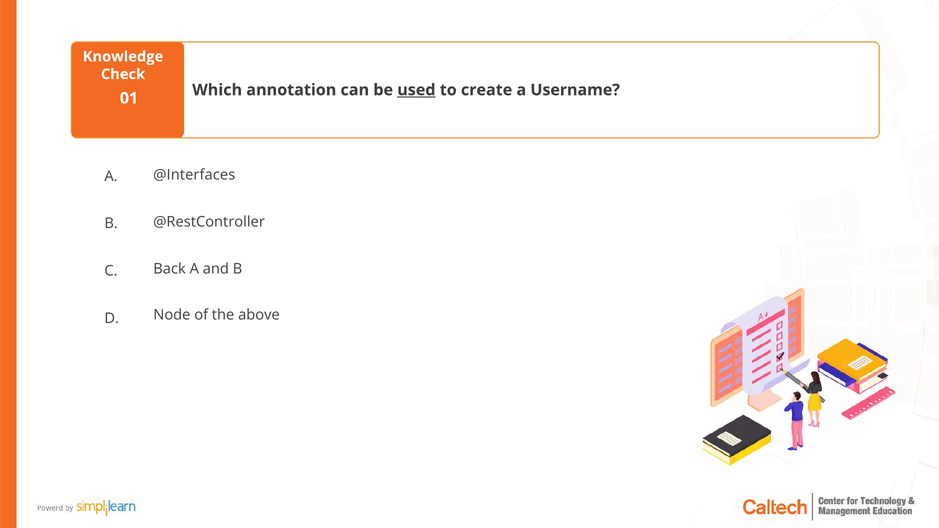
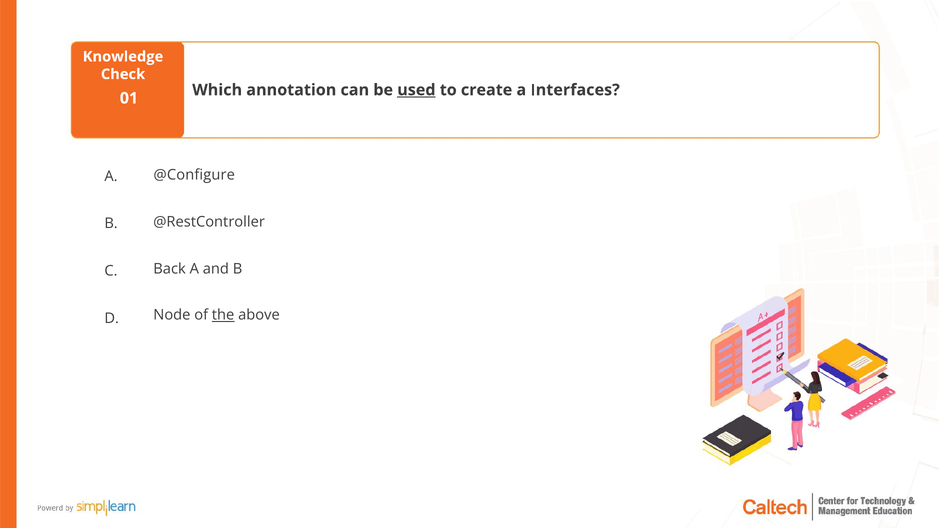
Username: Username -> Interfaces (575, 90)
@Interfaces: @Interfaces -> @Configure (194, 175)
the underline: none -> present (223, 315)
